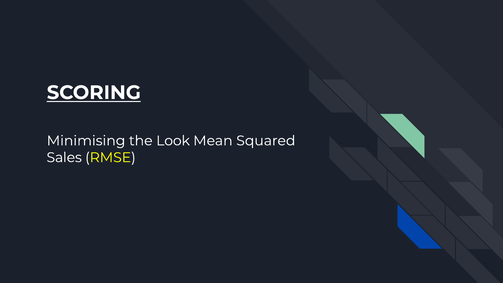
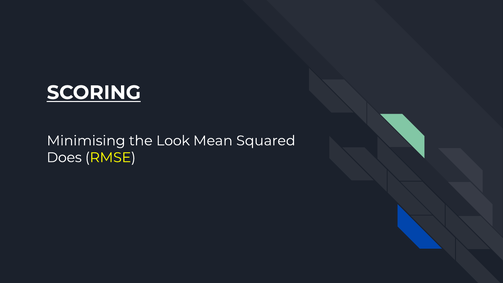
Sales: Sales -> Does (64, 157)
